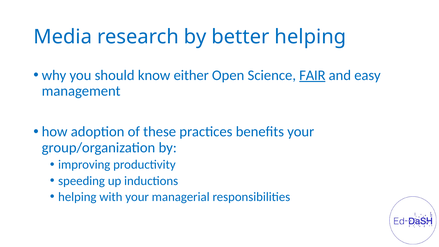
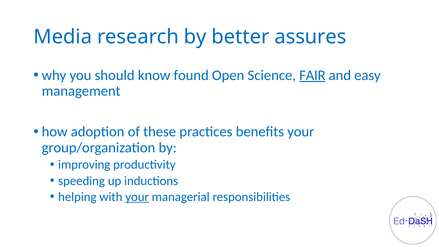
better helping: helping -> assures (310, 37)
either: either -> found (191, 75)
your underline: none -> present (137, 197)
